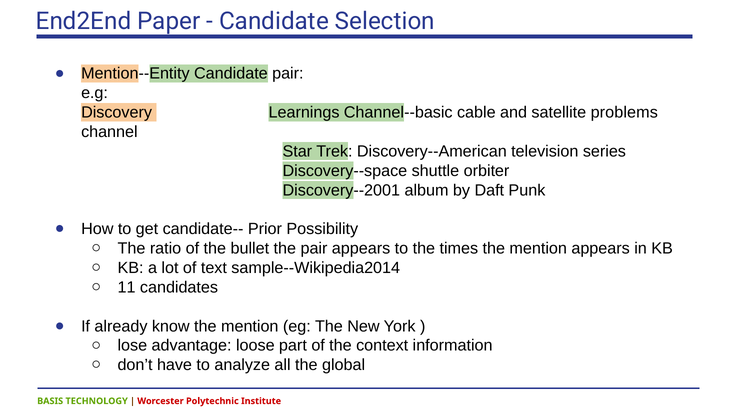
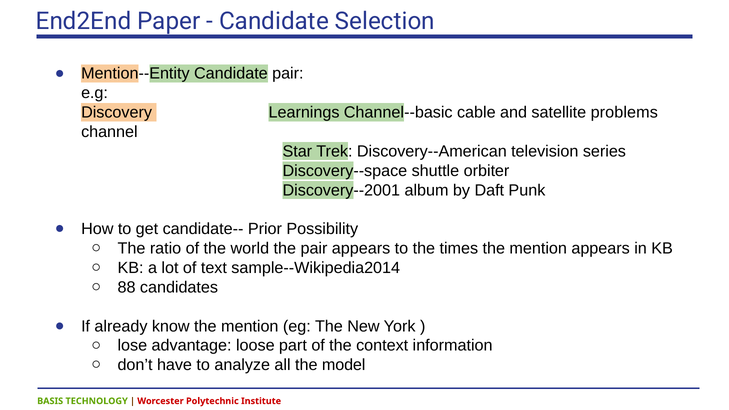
bullet: bullet -> world (250, 249)
11: 11 -> 88 (127, 287)
global: global -> model (344, 365)
